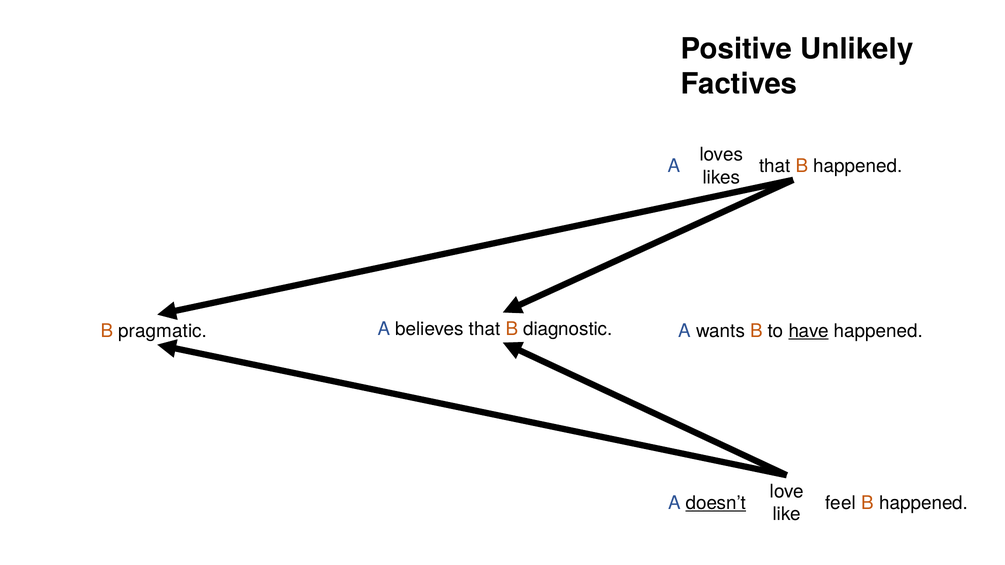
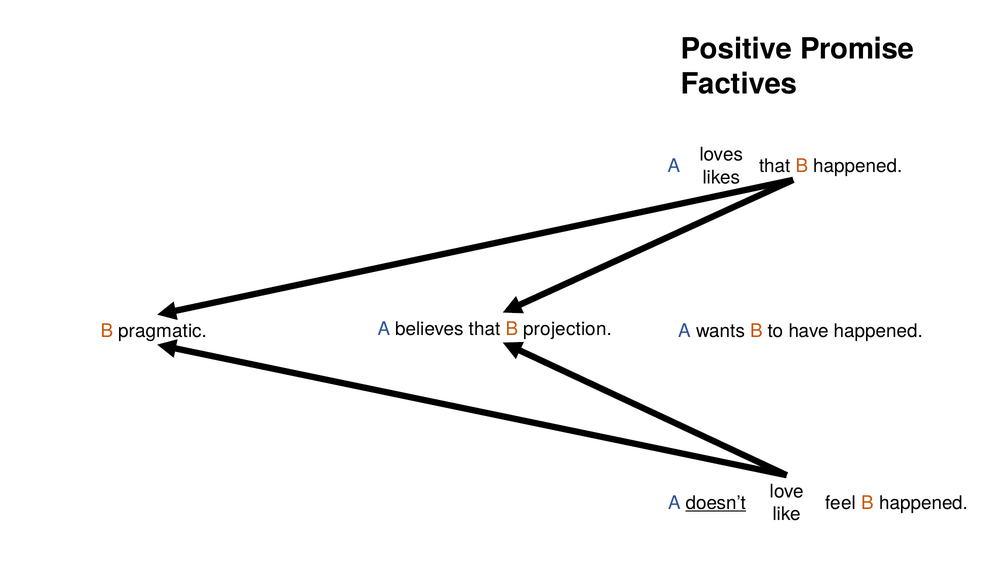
Unlikely: Unlikely -> Promise (857, 49)
diagnostic: diagnostic -> projection (568, 329)
have underline: present -> none (809, 331)
